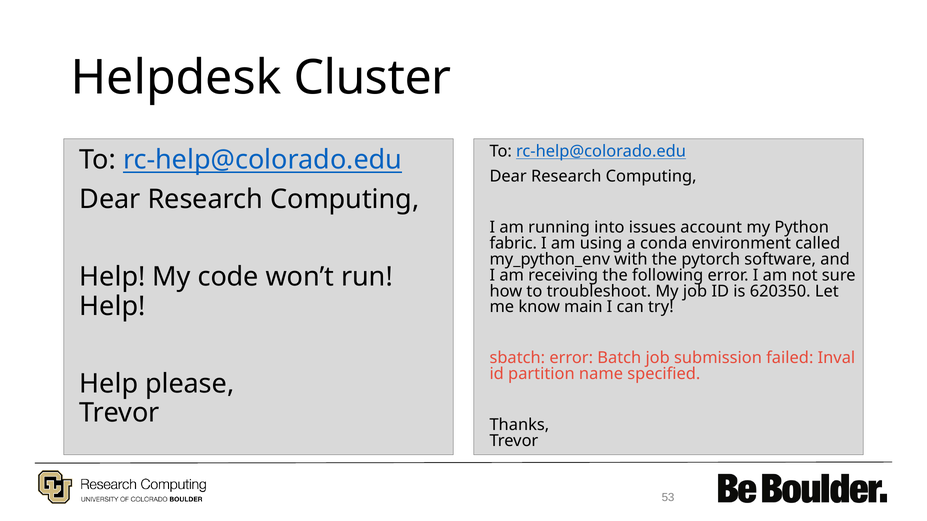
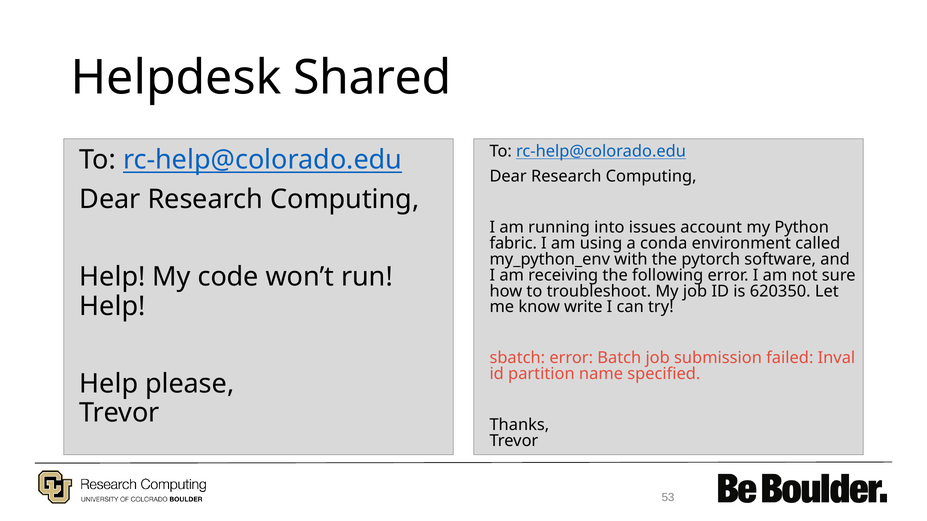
Cluster: Cluster -> Shared (372, 78)
main: main -> write (583, 307)
